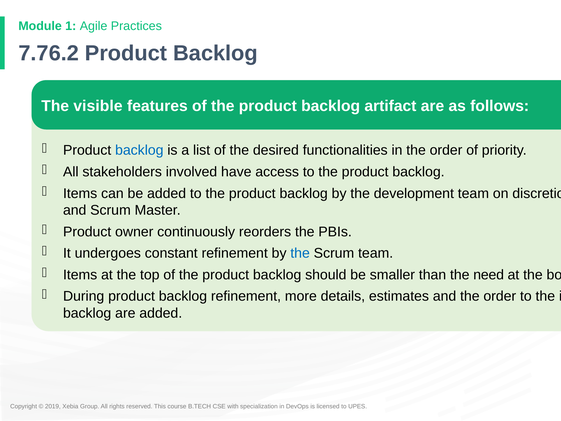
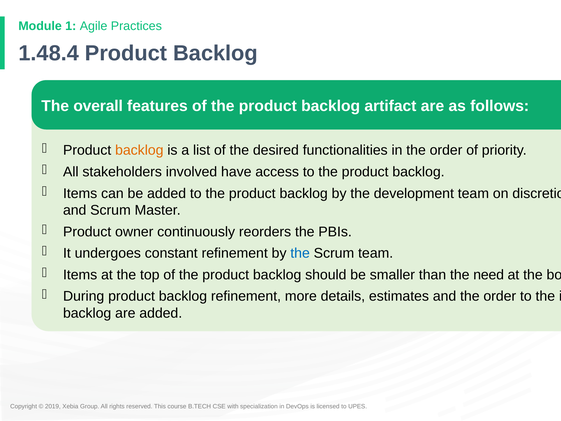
7.76.2: 7.76.2 -> 1.48.4 (49, 53)
visible: visible -> overall (98, 106)
backlog colour: blue -> orange (139, 150)
